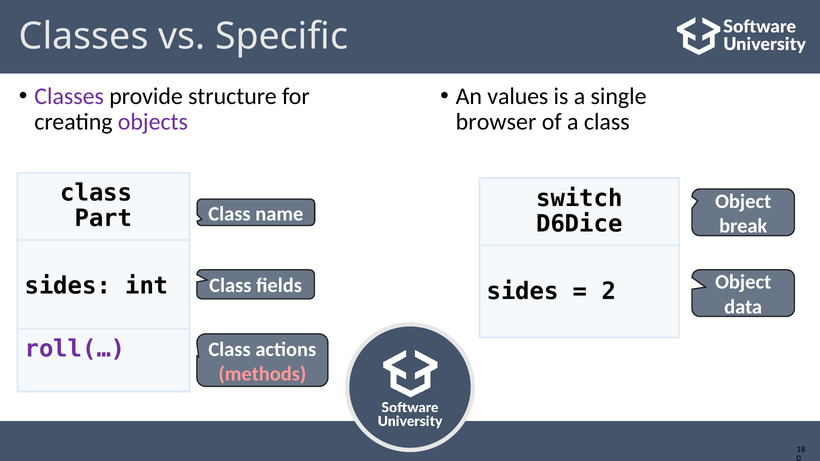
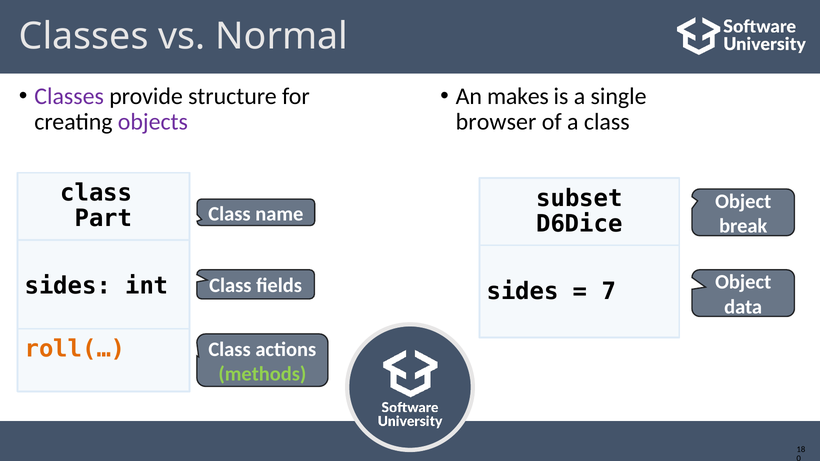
Specific: Specific -> Normal (282, 36)
values: values -> makes (518, 96)
switch: switch -> subset (579, 198)
2: 2 -> 7 (609, 291)
roll(… colour: purple -> orange (75, 349)
methods colour: pink -> light green (262, 374)
